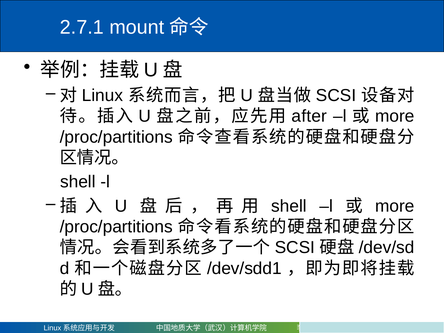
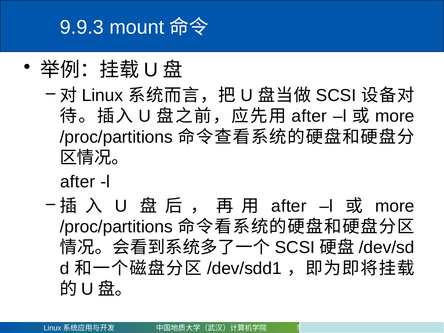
2.7.1: 2.7.1 -> 9.9.3 (82, 27)
shell: shell -> after (78, 182)
shell: shell -> after (289, 206)
